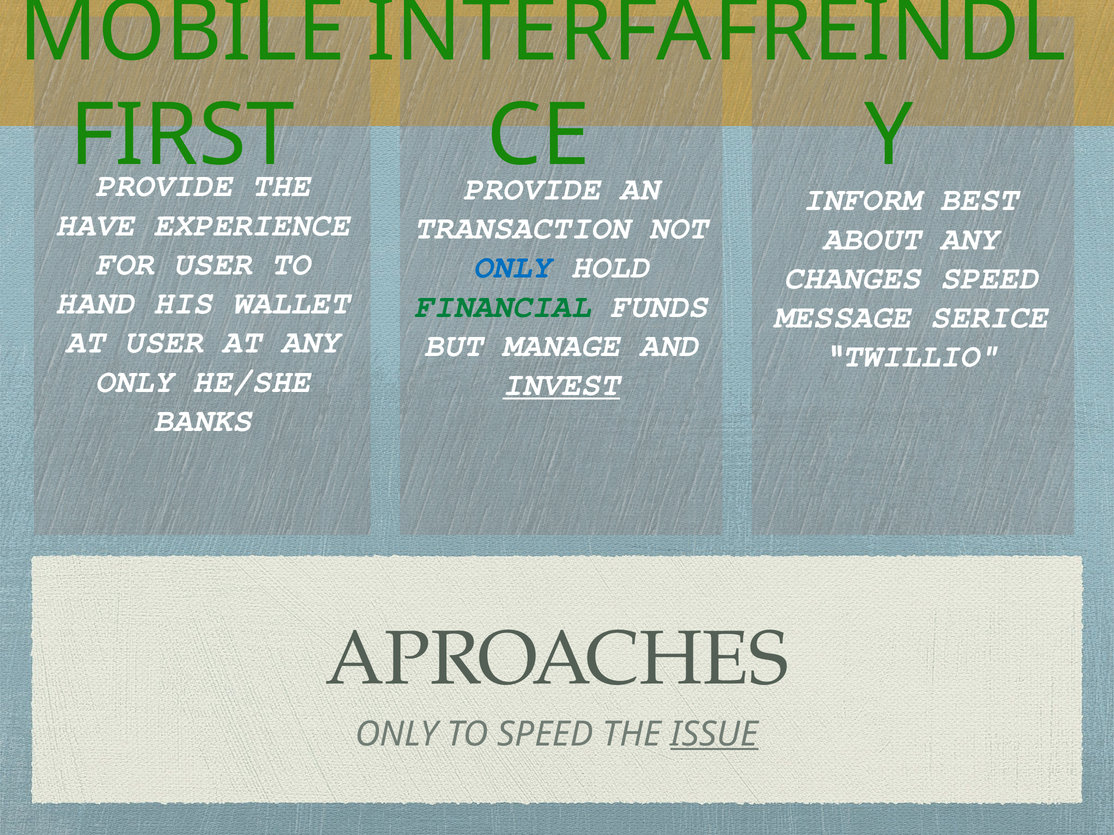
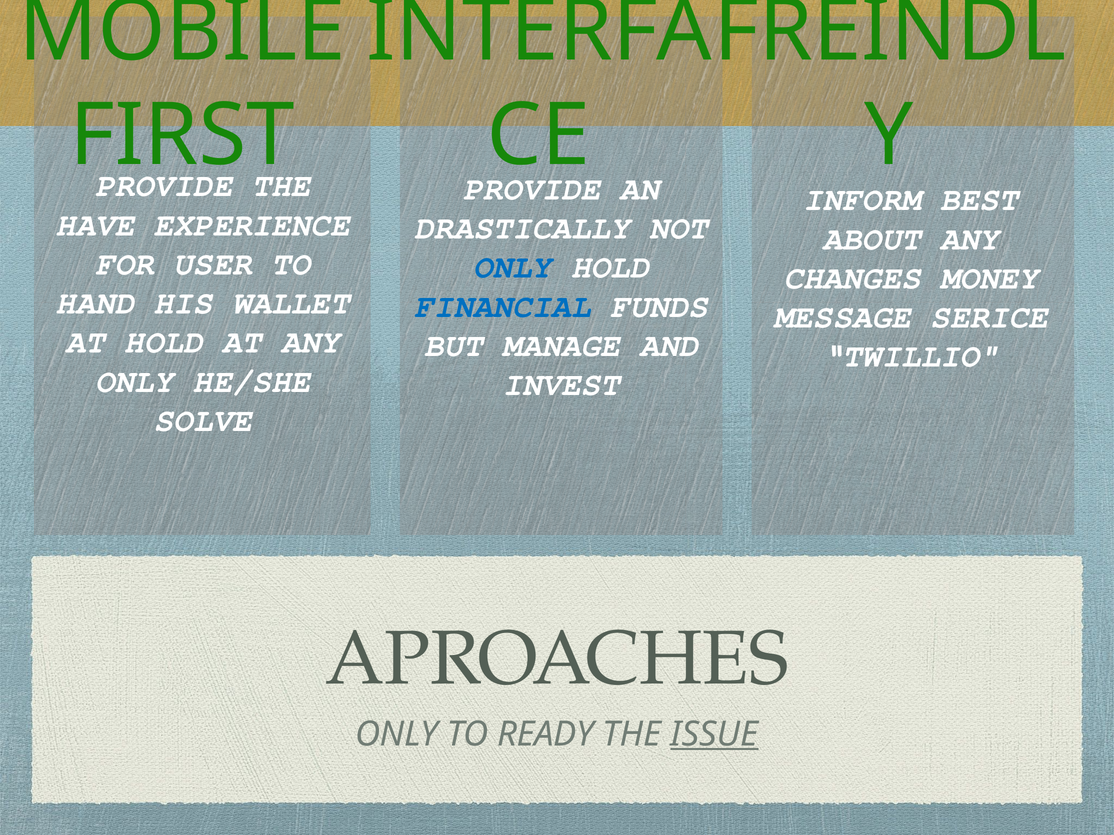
TRANSACTION: TRANSACTION -> DRASTICALLY (522, 228)
CHANGES SPEED: SPEED -> MONEY (989, 278)
FINANCIAL colour: green -> blue (502, 307)
AT USER: USER -> HOLD (164, 342)
INVEST underline: present -> none (561, 385)
BANKS: BANKS -> SOLVE (203, 421)
TO SPEED: SPEED -> READY (546, 735)
